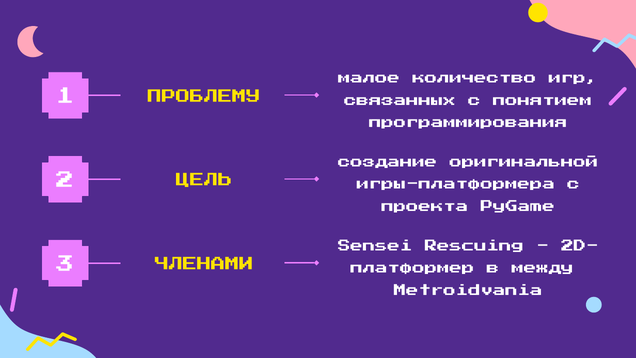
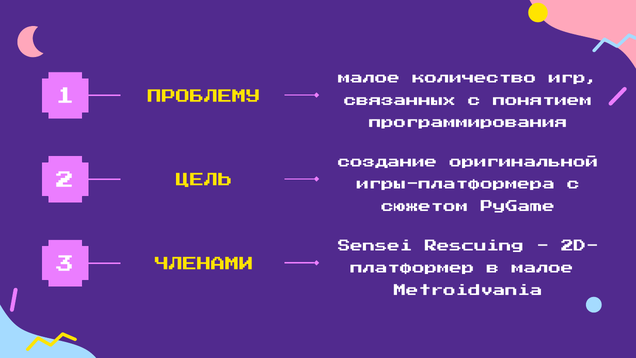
проекта: проекта -> сюжетом (425, 209)
в между: между -> малое (543, 270)
